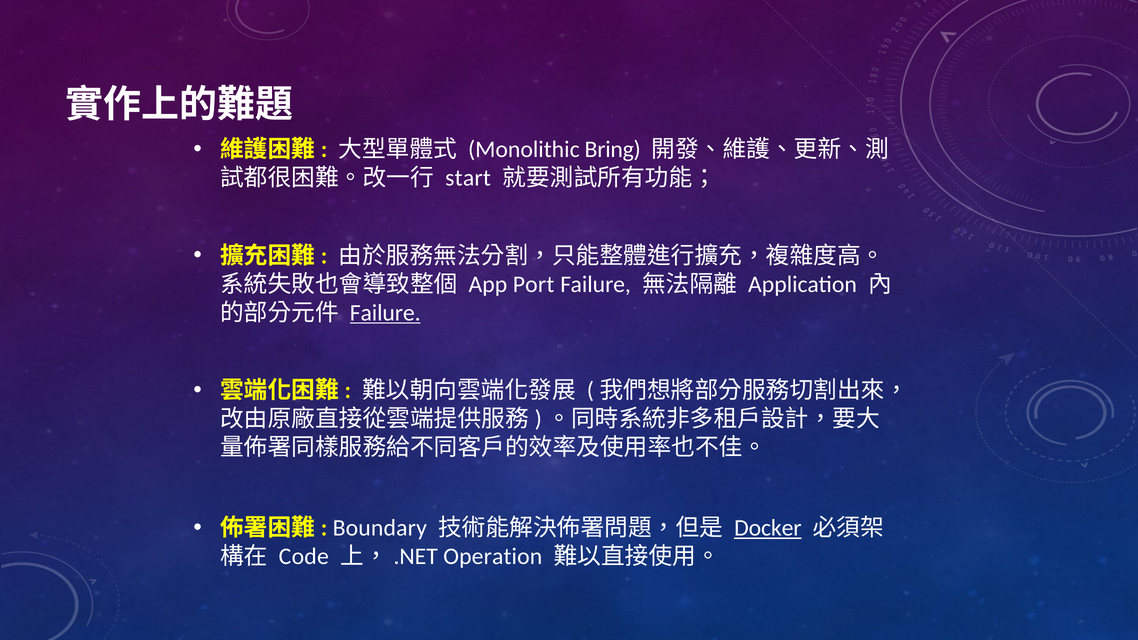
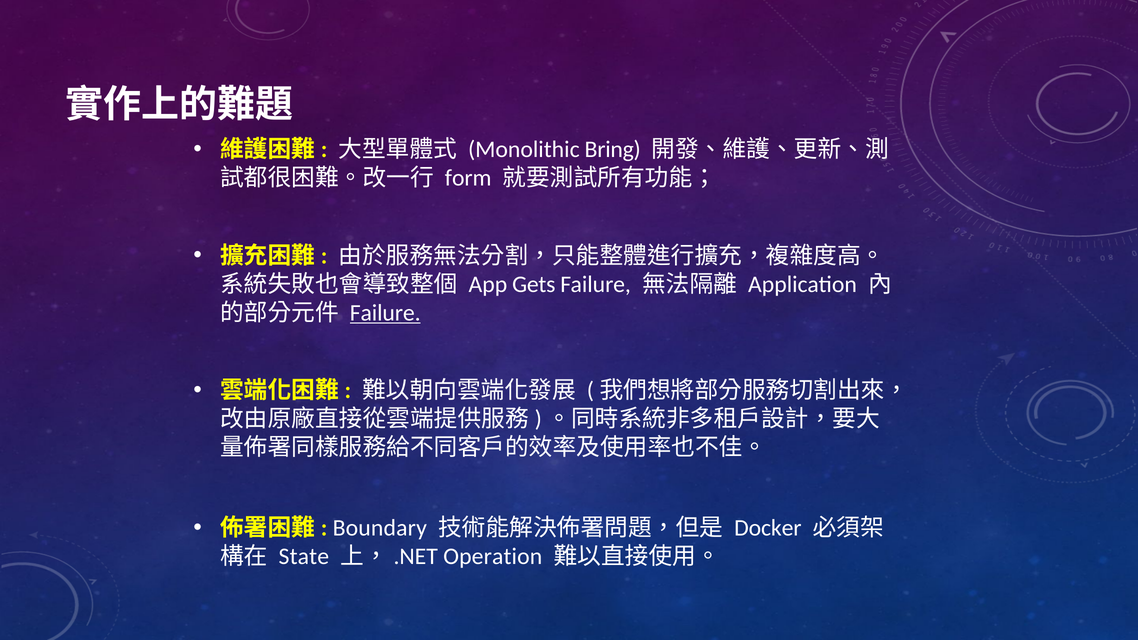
start: start -> form (468, 178)
Port: Port -> Gets (534, 284)
Docker underline: present -> none (768, 528)
Code: Code -> State (304, 557)
